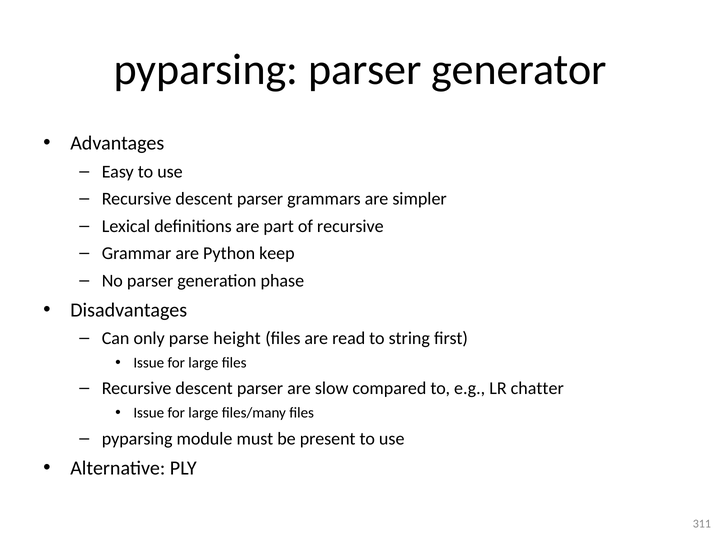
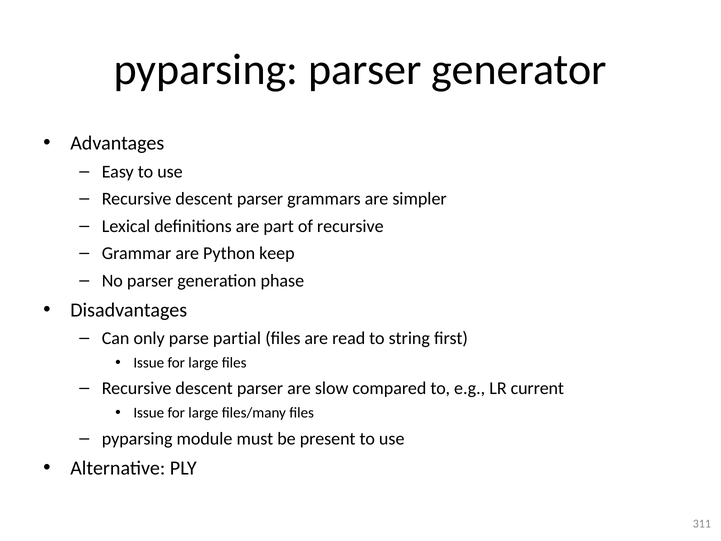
height: height -> partial (237, 338)
chatter: chatter -> current (537, 388)
